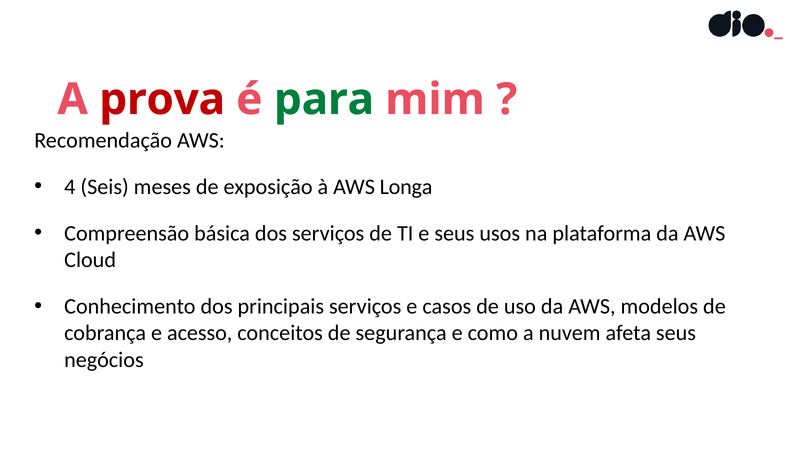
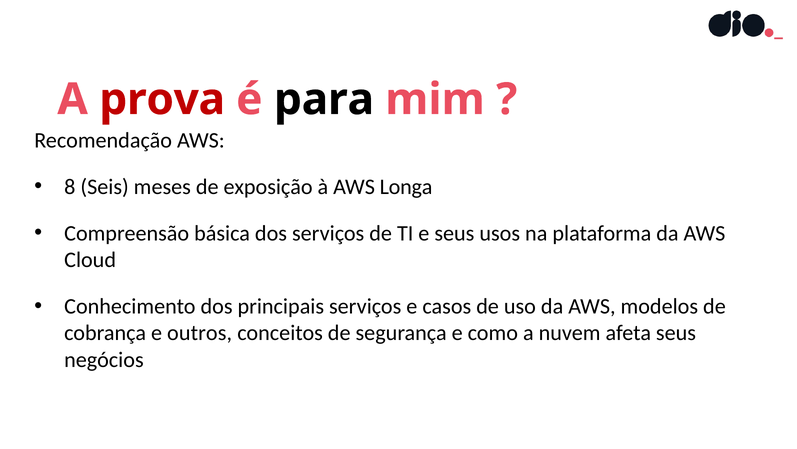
para colour: green -> black (324, 99)
4: 4 -> 8 (70, 187)
acesso: acesso -> outros (200, 333)
